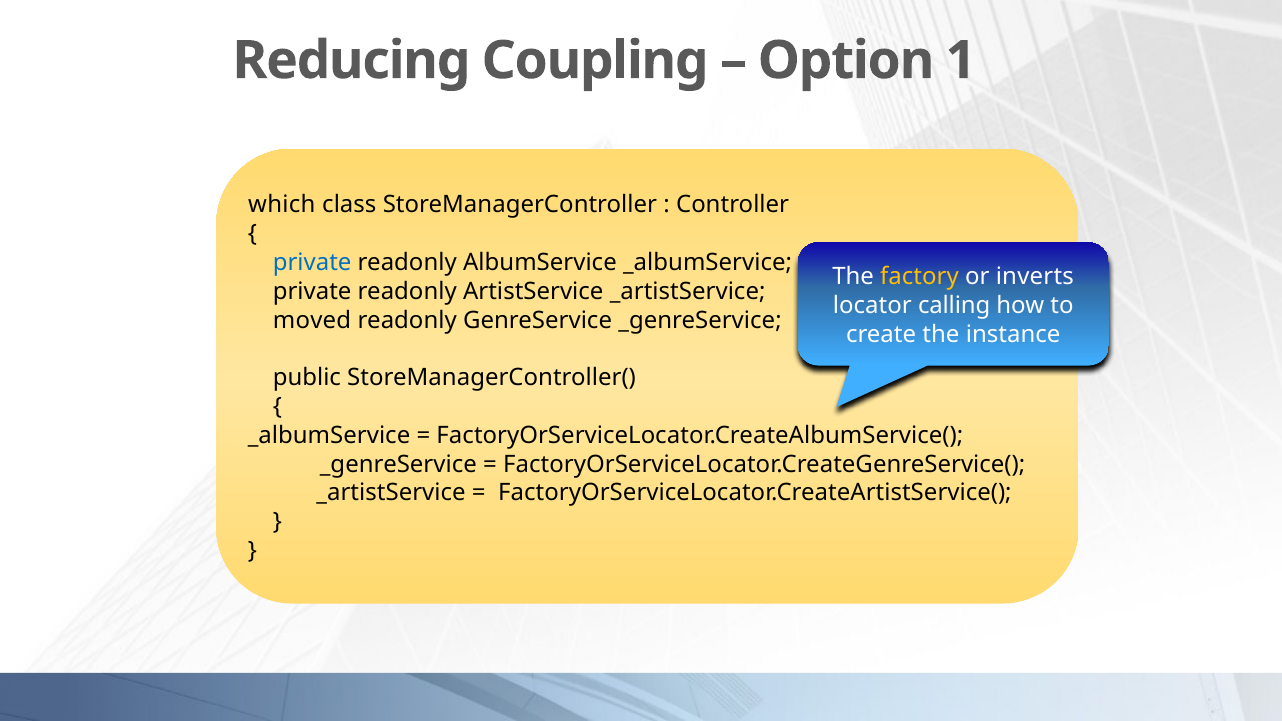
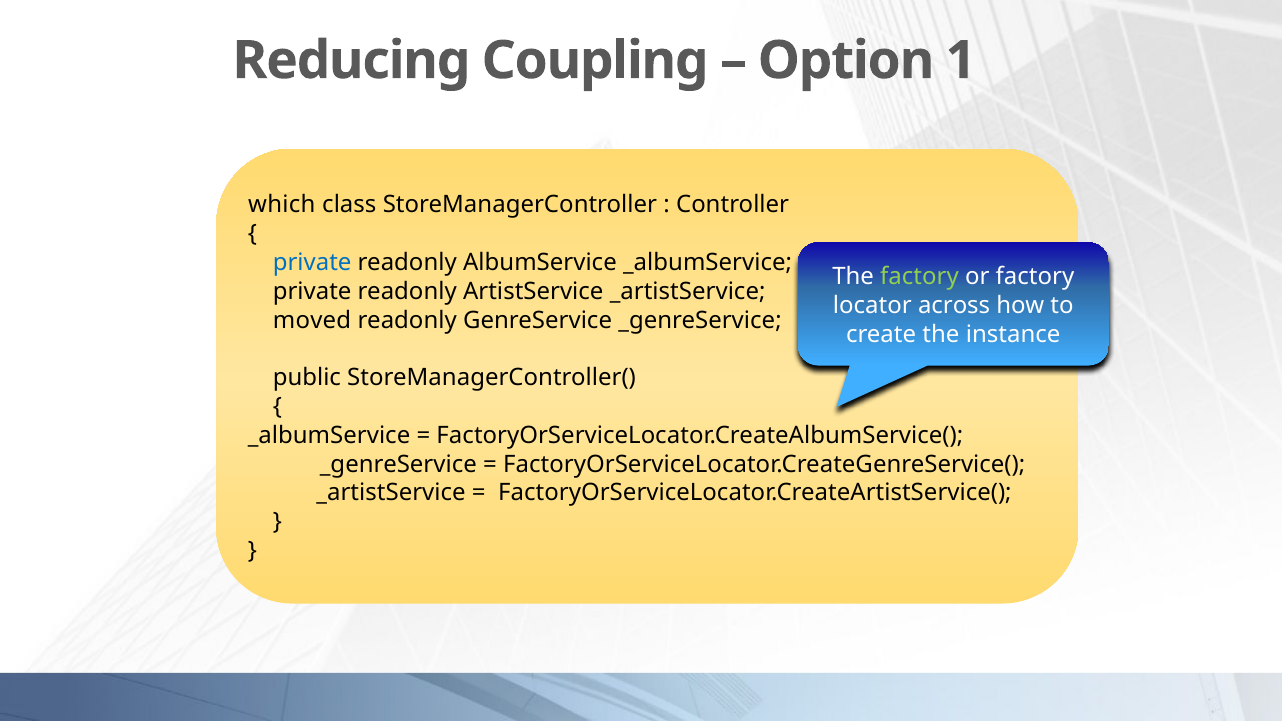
factory colour: yellow -> light green (919, 277)
or inverts: inverts -> factory (1035, 277)
calling: calling -> across (954, 306)
